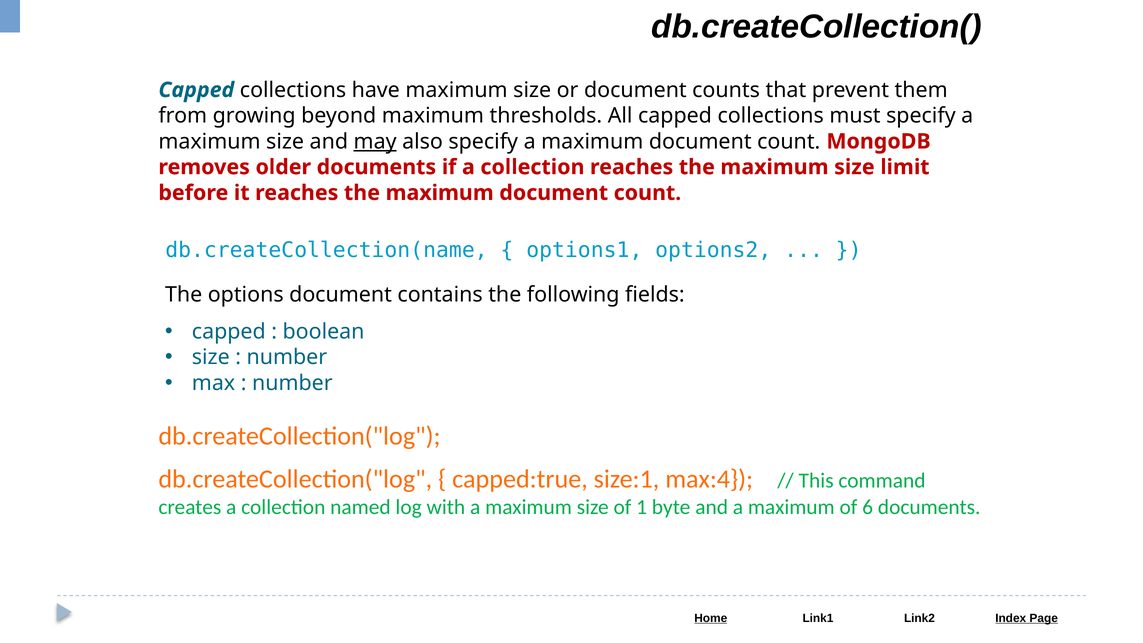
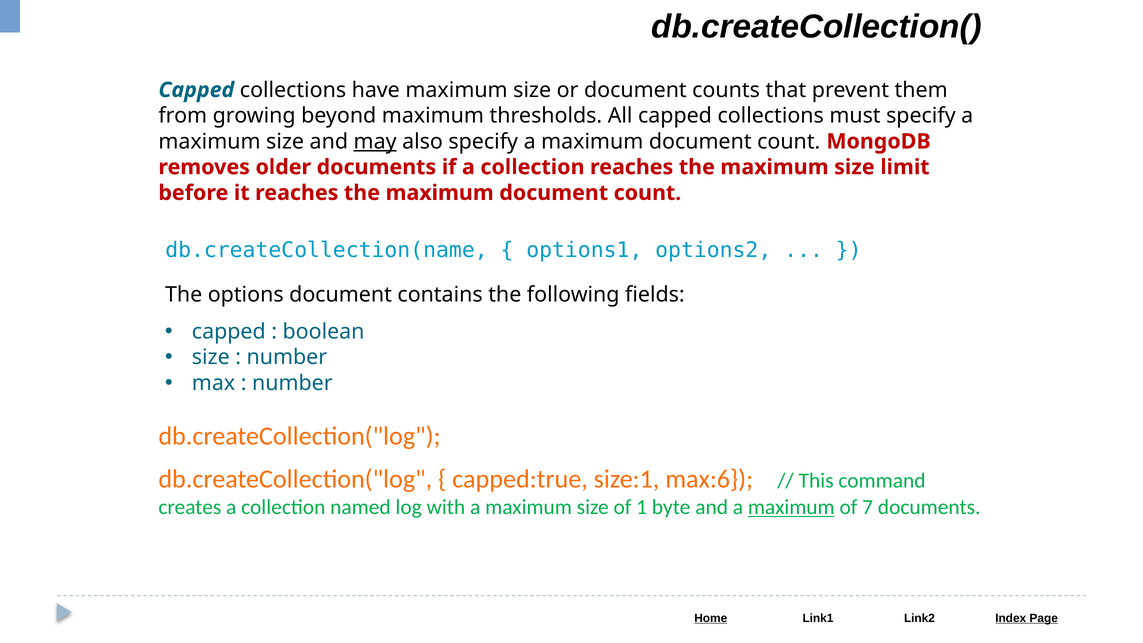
max:4: max:4 -> max:6 (709, 479)
maximum underline: none -> present (791, 507)
6: 6 -> 7 (868, 507)
